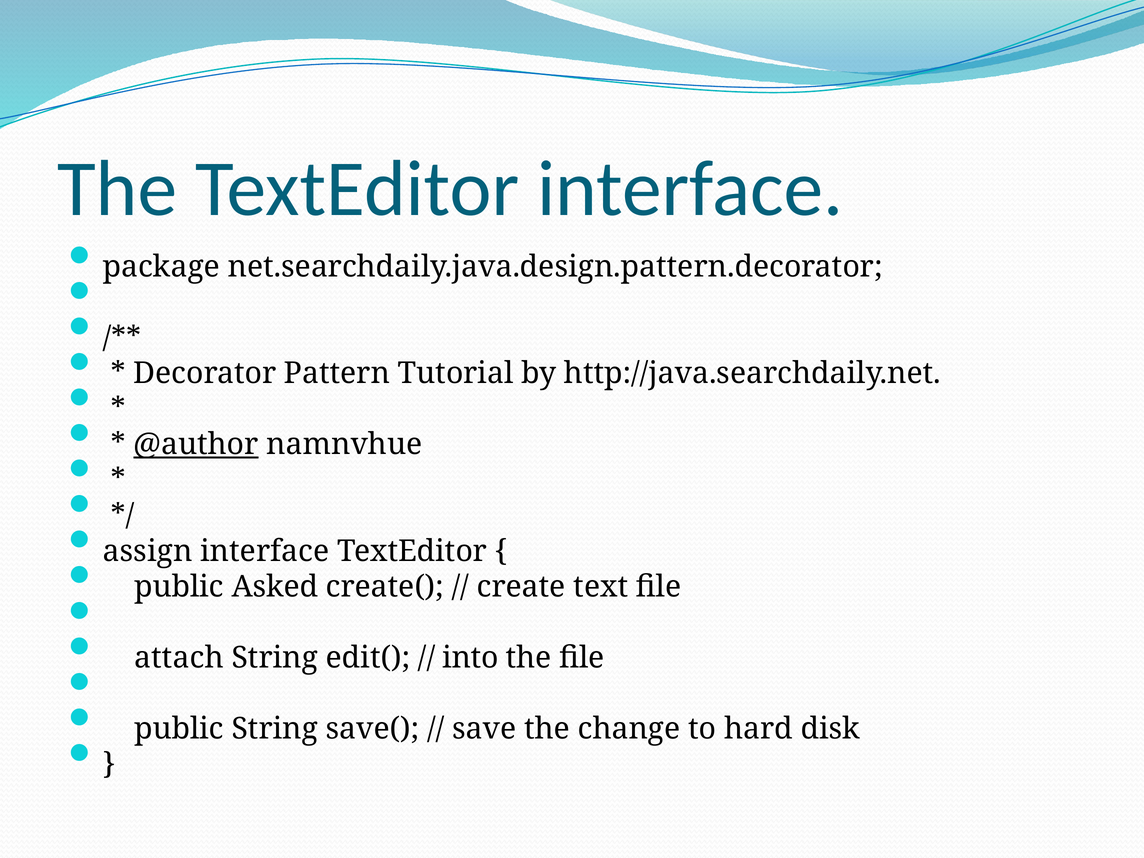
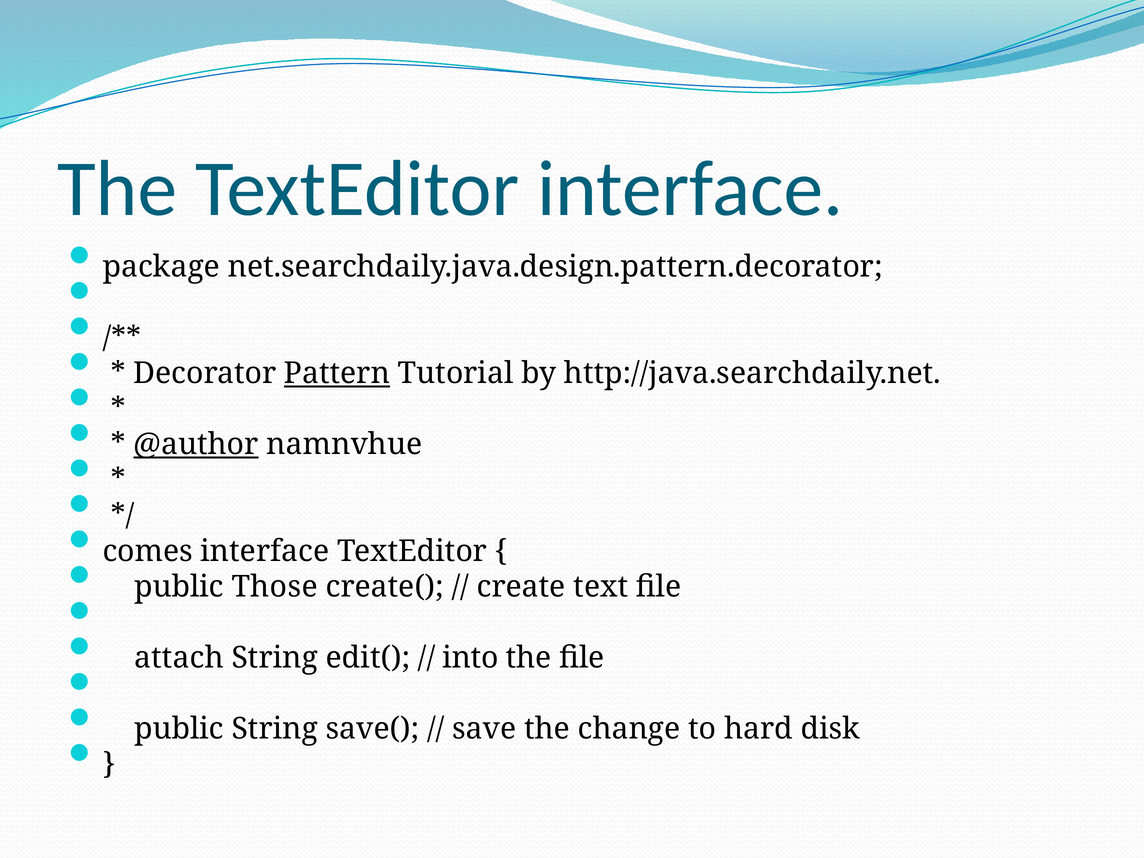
Pattern underline: none -> present (337, 373)
assign: assign -> comes (148, 551)
Asked: Asked -> Those (275, 587)
